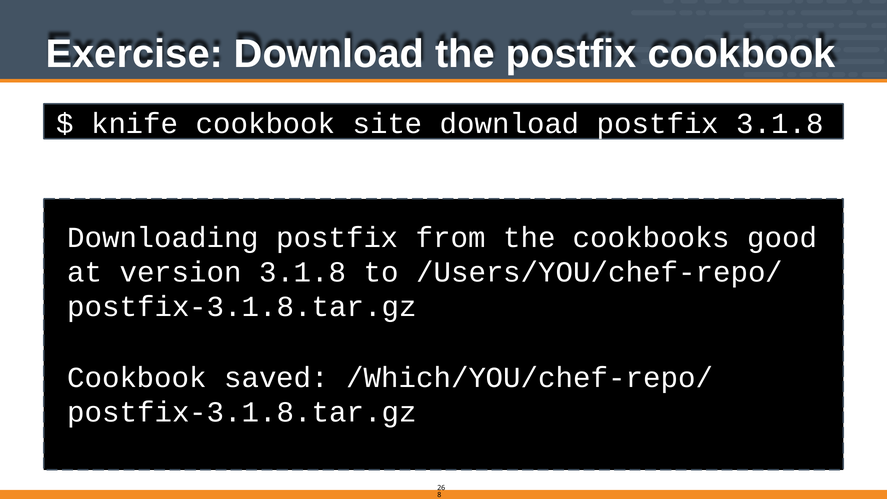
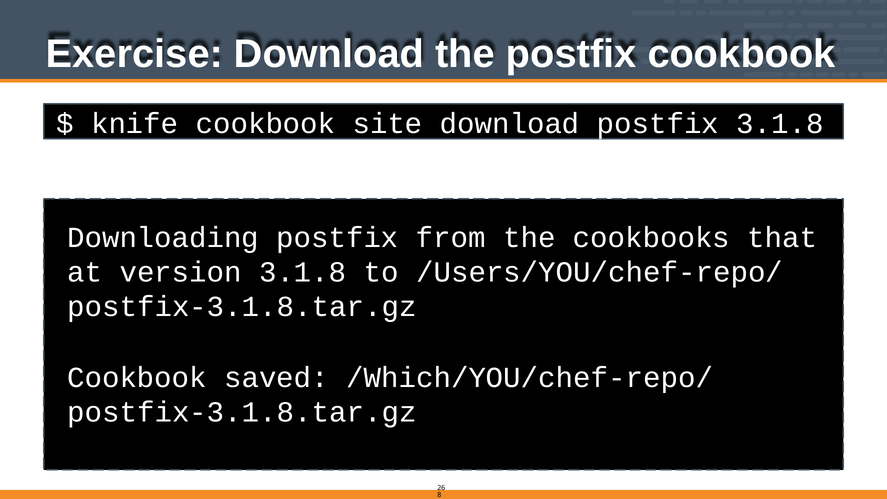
good: good -> that (782, 238)
